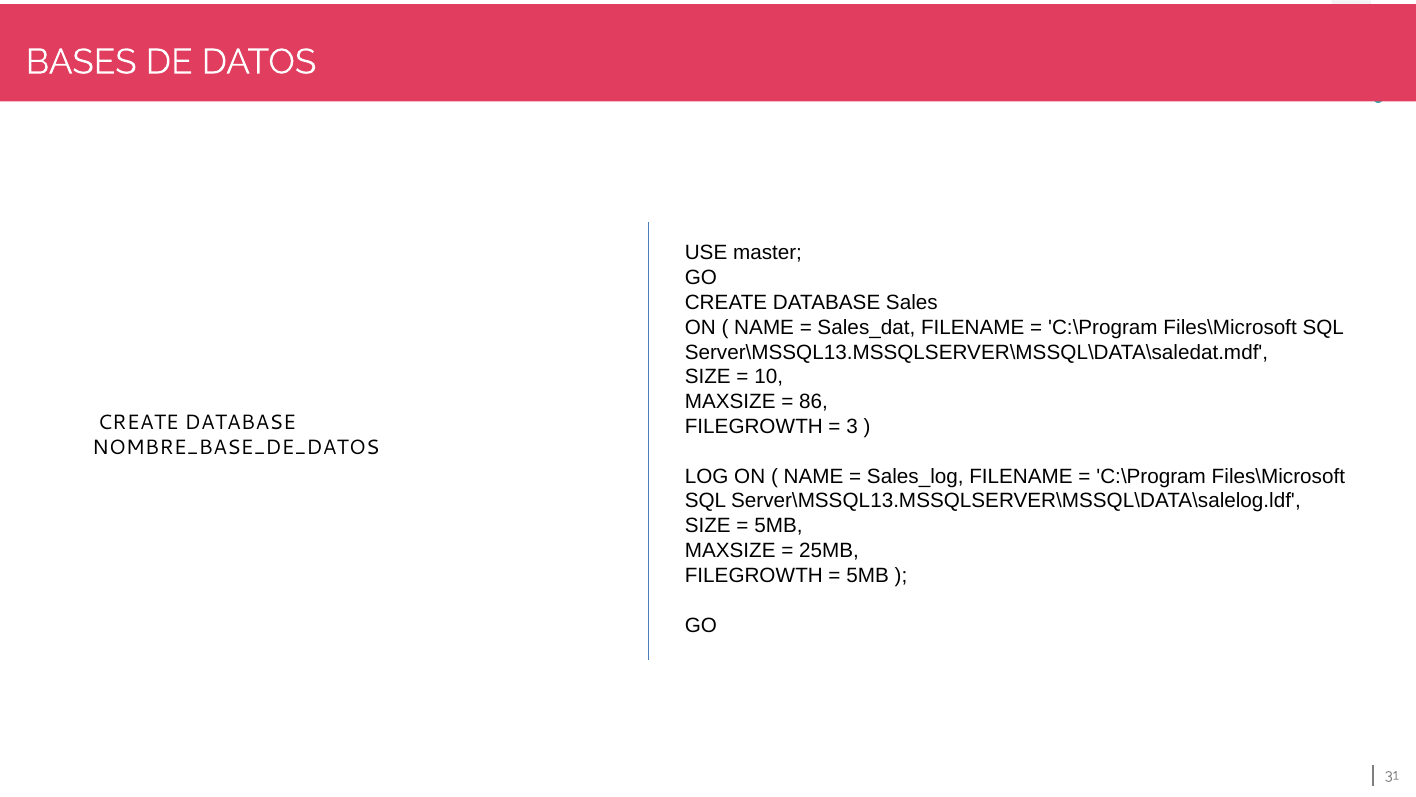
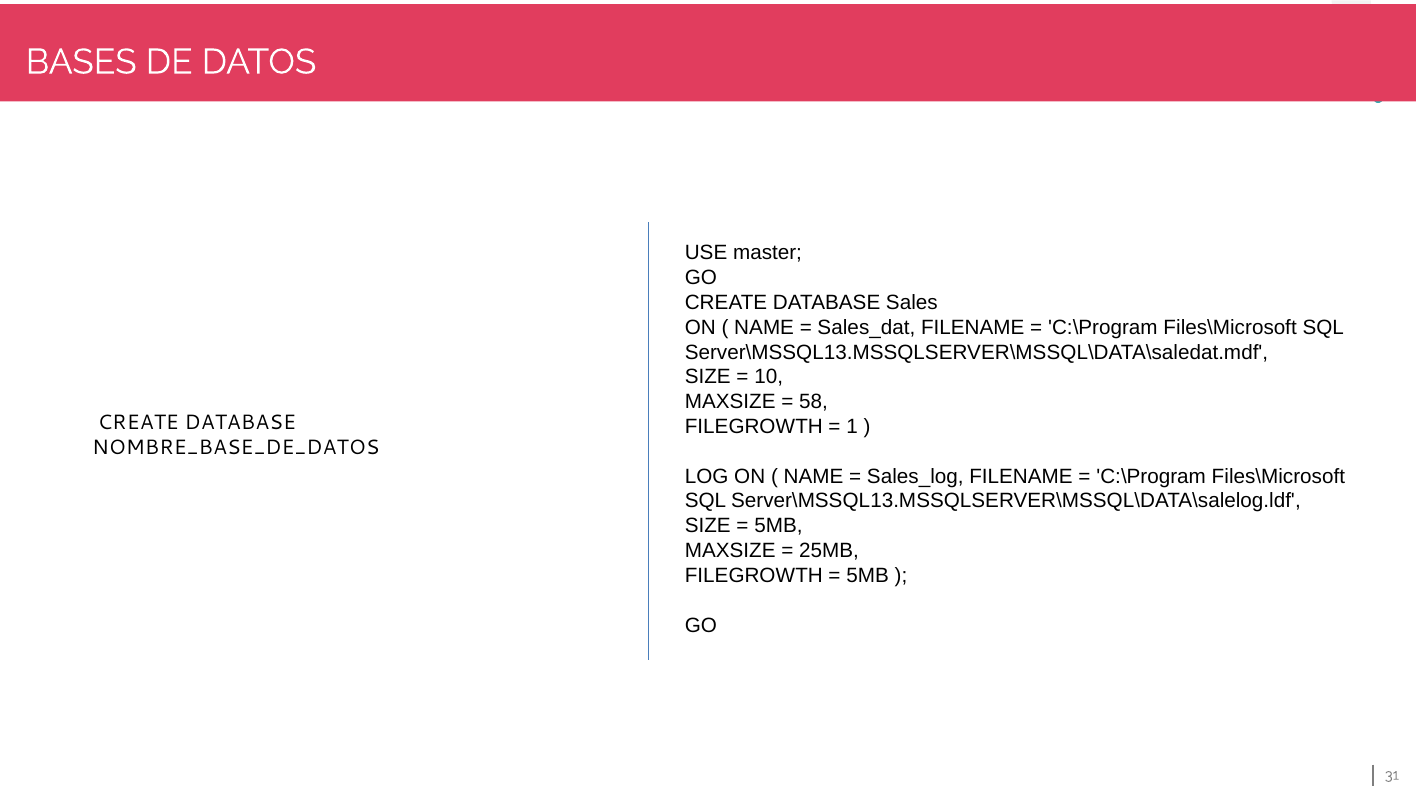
86: 86 -> 58 (813, 402)
3: 3 -> 1 (852, 427)
